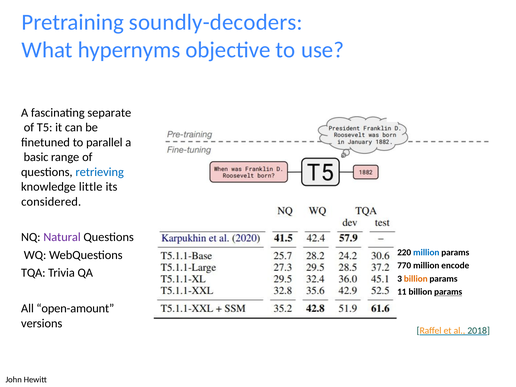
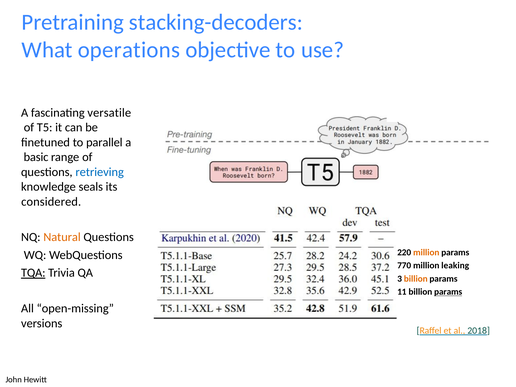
soundly-decoders: soundly-decoders -> stacking-decoders (216, 22)
hypernyms: hypernyms -> operations (129, 50)
separate: separate -> versatile (109, 113)
little: little -> seals (91, 187)
Natural colour: purple -> orange (62, 237)
million colour: blue -> orange (426, 252)
encode: encode -> leaking (455, 266)
TQA underline: none -> present (33, 273)
open-amount: open-amount -> open-missing (75, 308)
